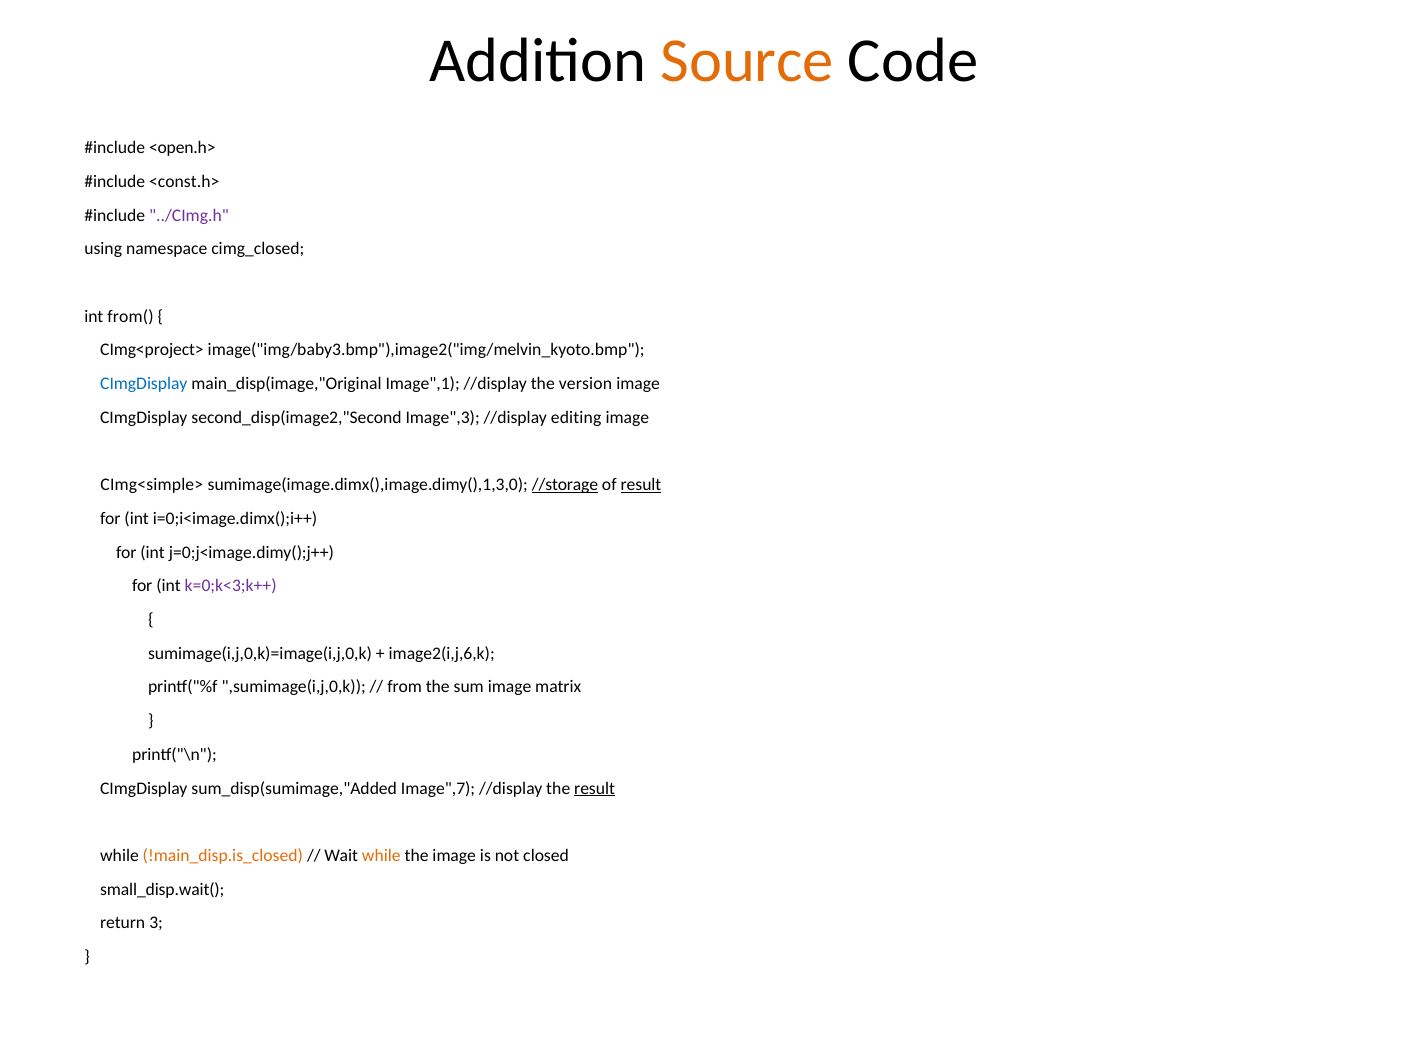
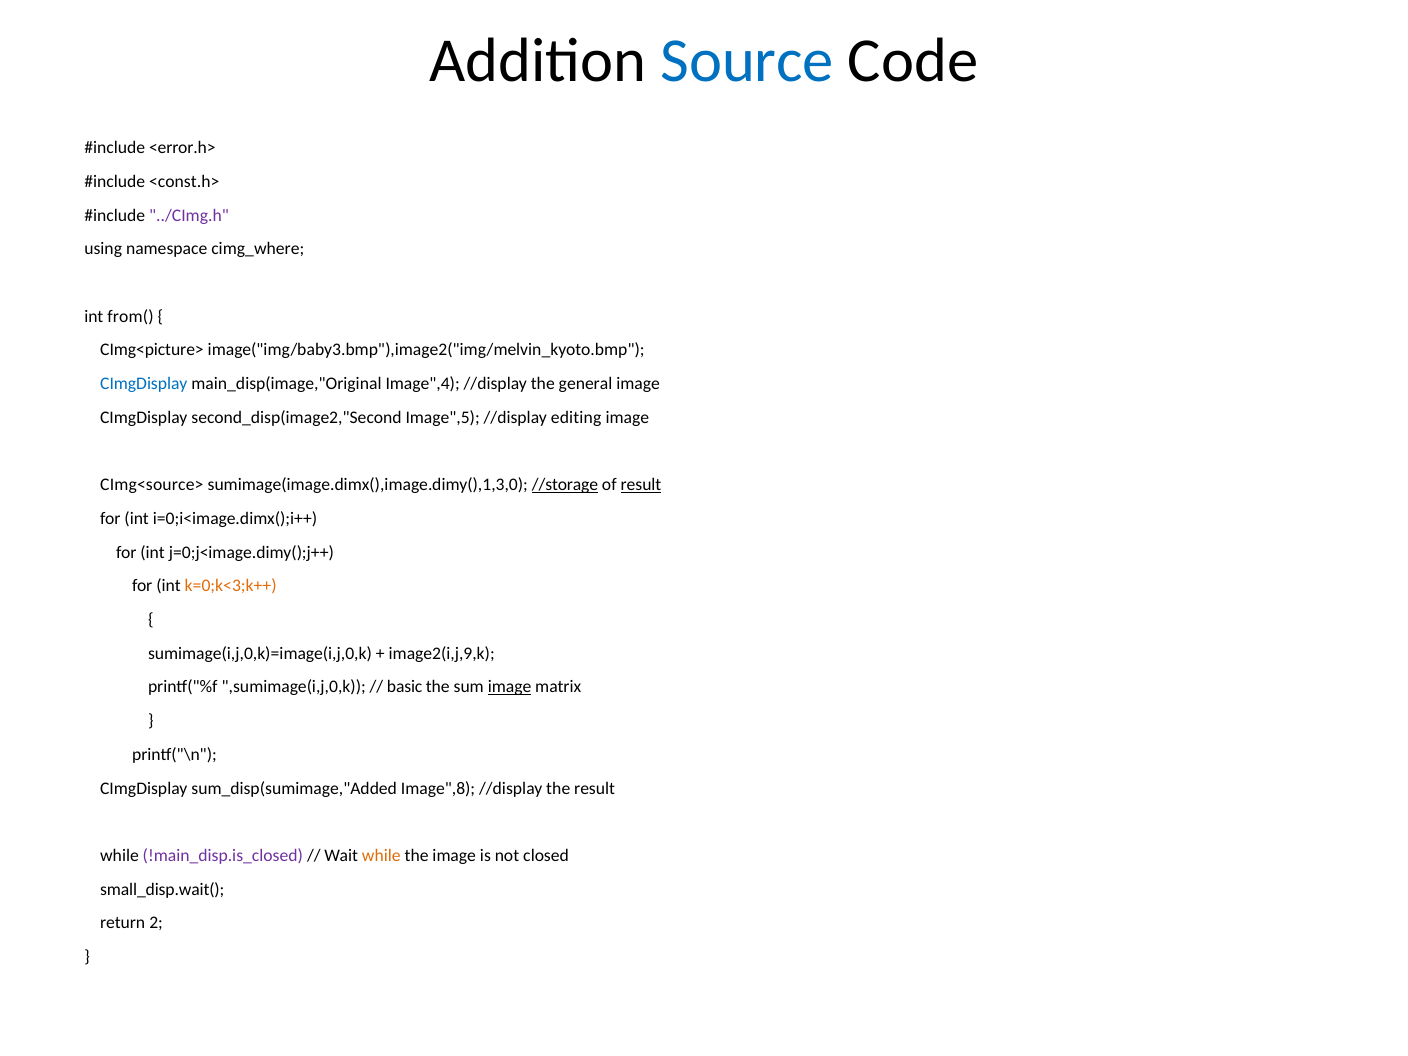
Source colour: orange -> blue (747, 61)
<open.h>: <open.h> -> <error.h> (182, 148)
cimg_closed: cimg_closed -> cimg_where (258, 249)
CImg<project>: CImg<project> -> CImg<picture> (152, 350)
Image",1: Image",1 -> Image",4 (423, 384)
version: version -> general (586, 384)
Image",3: Image",3 -> Image",5 (443, 418)
CImg<simple>: CImg<simple> -> CImg<source> (152, 485)
k=0;k<3;k++ colour: purple -> orange (231, 586)
image2(i,j,6,k: image2(i,j,6,k -> image2(i,j,9,k (442, 653)
from: from -> basic (405, 687)
image underline: none -> present (510, 687)
Image",7: Image",7 -> Image",8 (438, 788)
result underline: present -> none (595, 788)
!main_disp.is_closed colour: orange -> purple (223, 856)
3: 3 -> 2 (156, 923)
